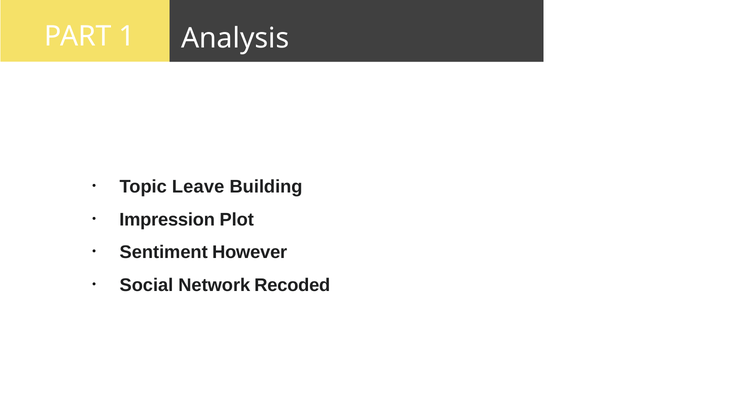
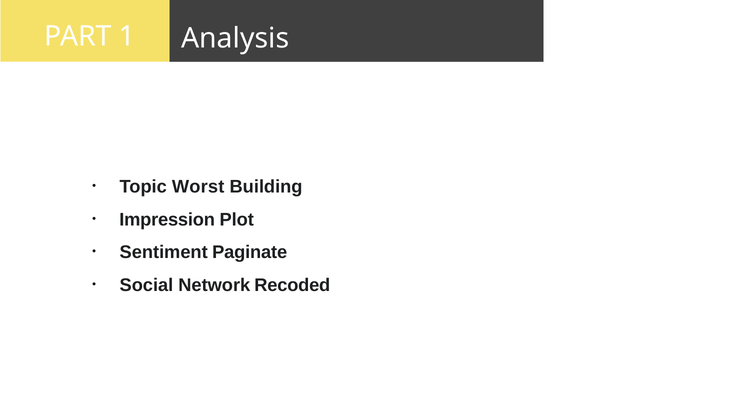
Leave: Leave -> Worst (198, 187)
However: However -> Paginate (250, 252)
